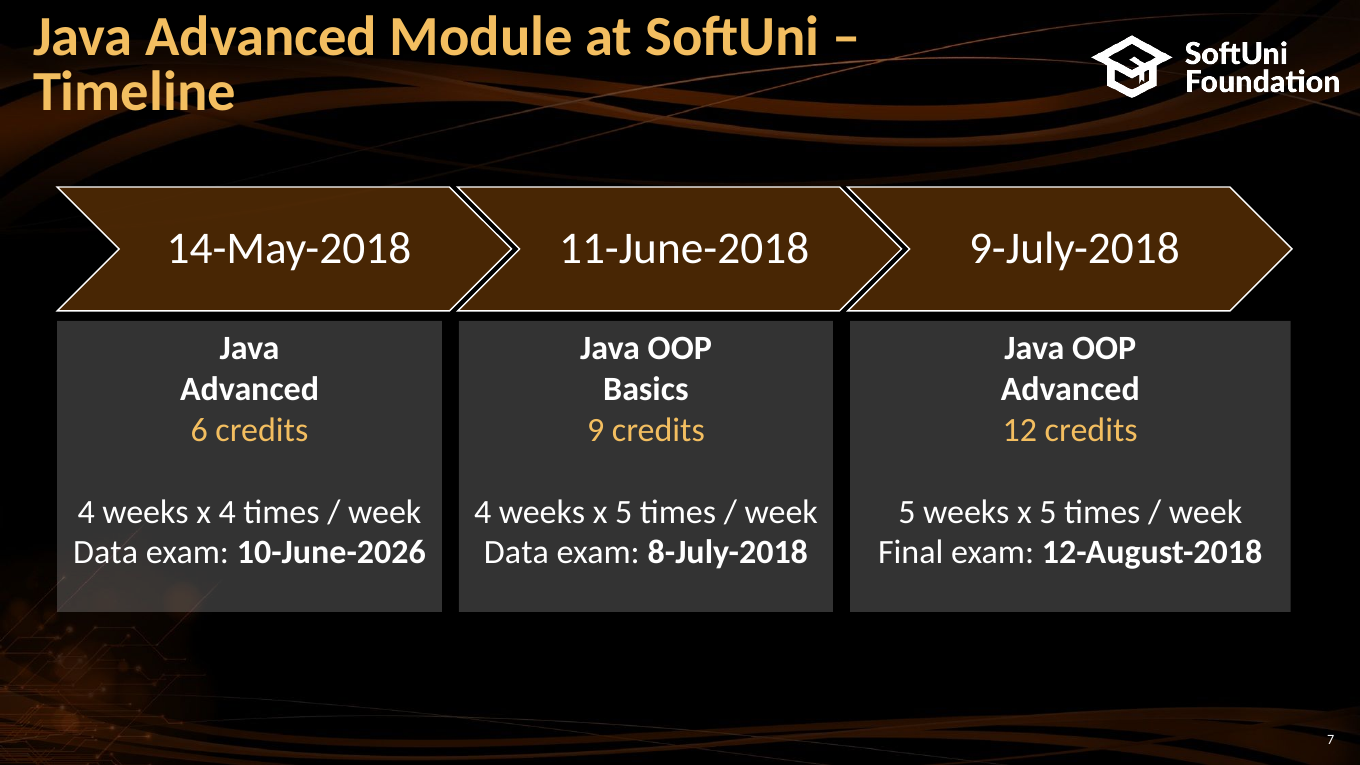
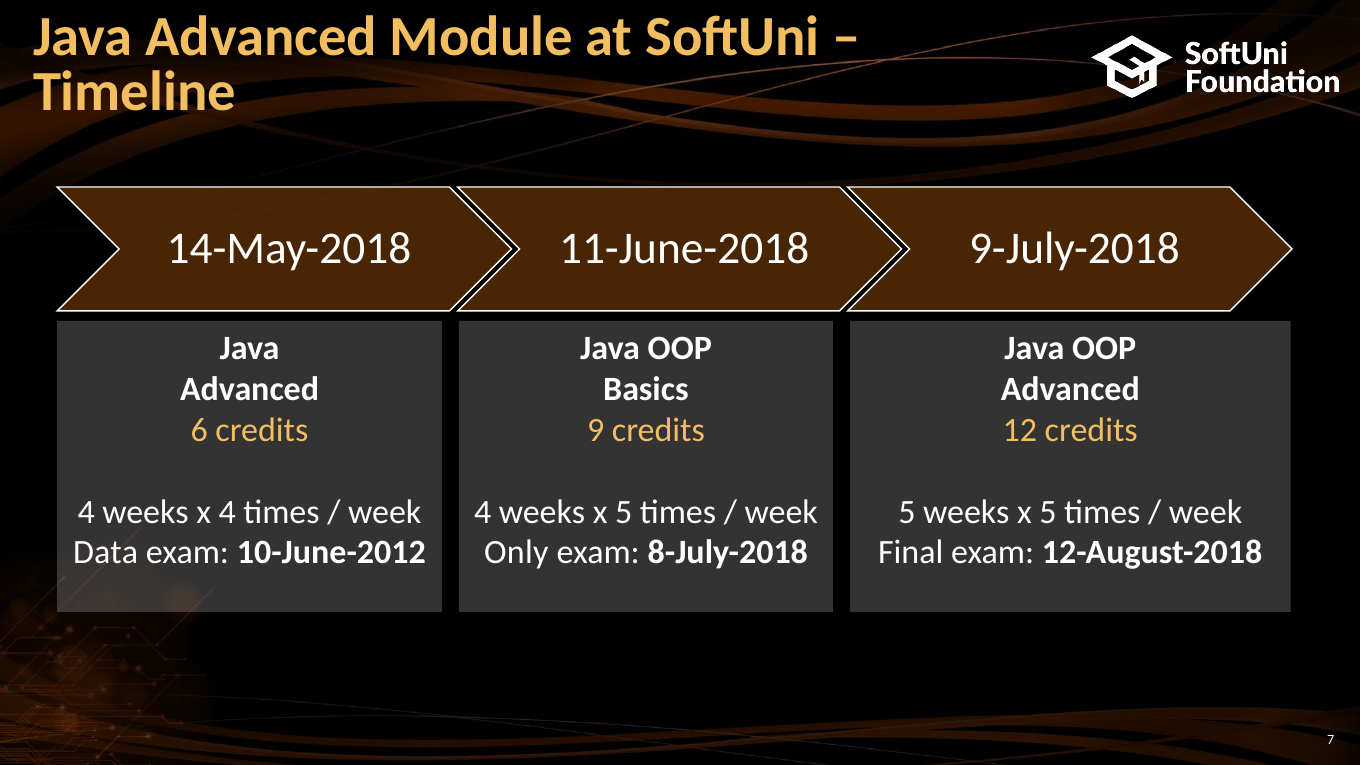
10-June-2026: 10-June-2026 -> 10-June-2012 (331, 553)
Data: Data -> Only (516, 553)
